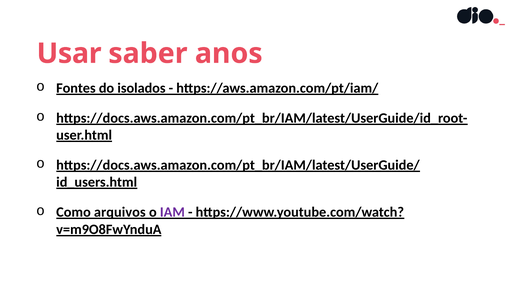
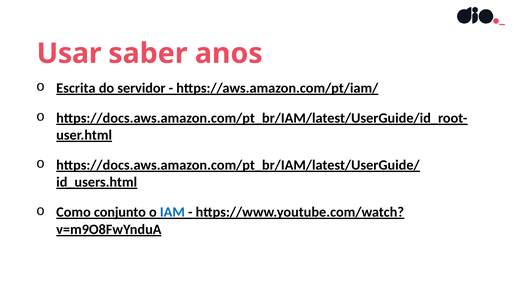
Fontes: Fontes -> Escrita (76, 88)
isolados: isolados -> servidor (141, 88)
arquivos: arquivos -> conjunto (120, 212)
IAM colour: purple -> blue (172, 212)
